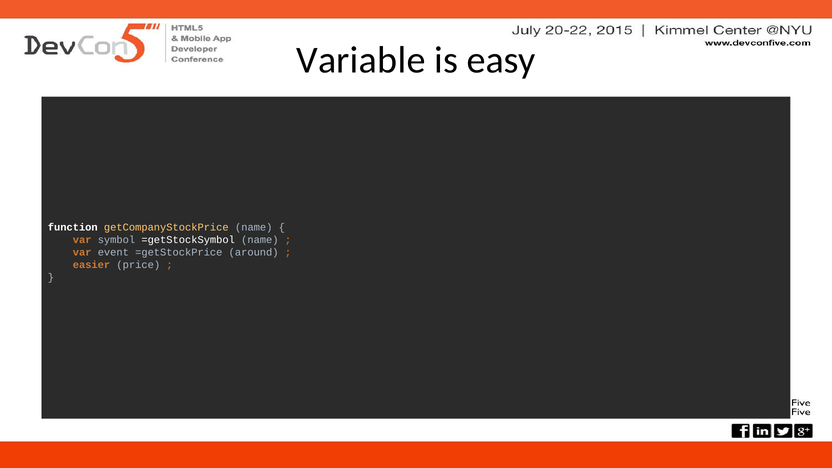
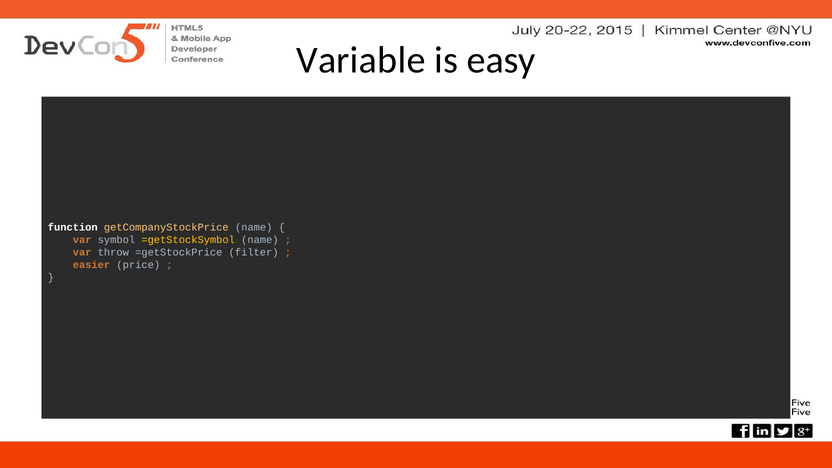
=getStockSymbol colour: white -> yellow (188, 240)
event: event -> throw (113, 252)
around: around -> filter (254, 252)
